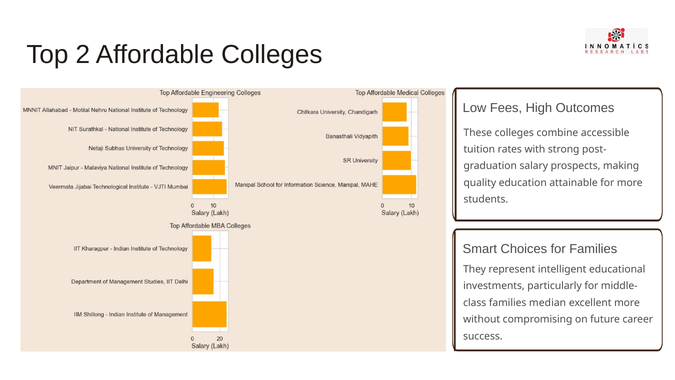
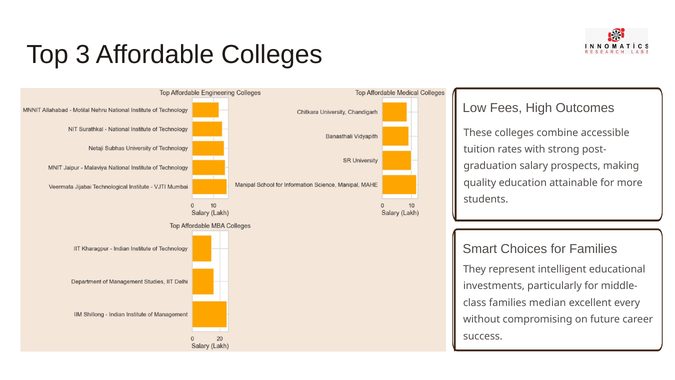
2: 2 -> 3 (83, 55)
excellent more: more -> every (627, 302)
